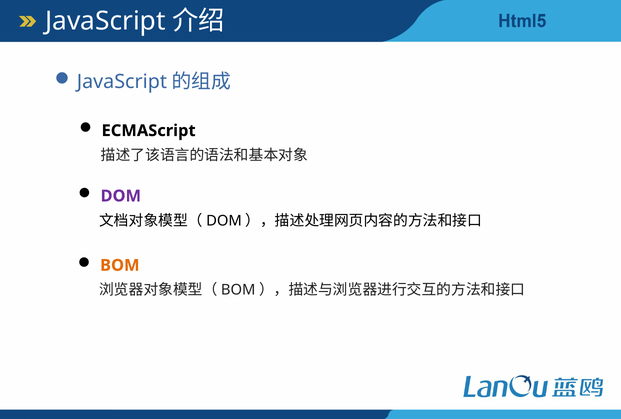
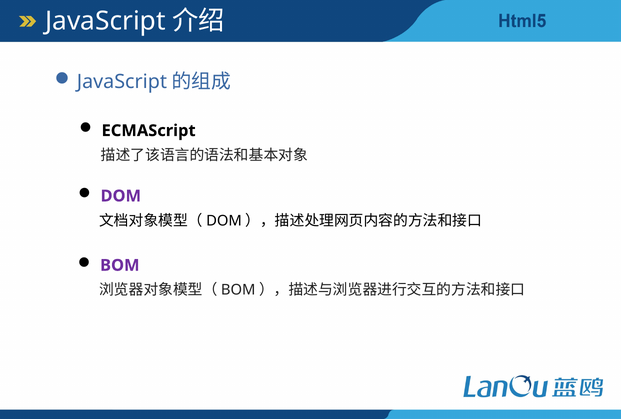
BOM colour: orange -> purple (120, 265)
